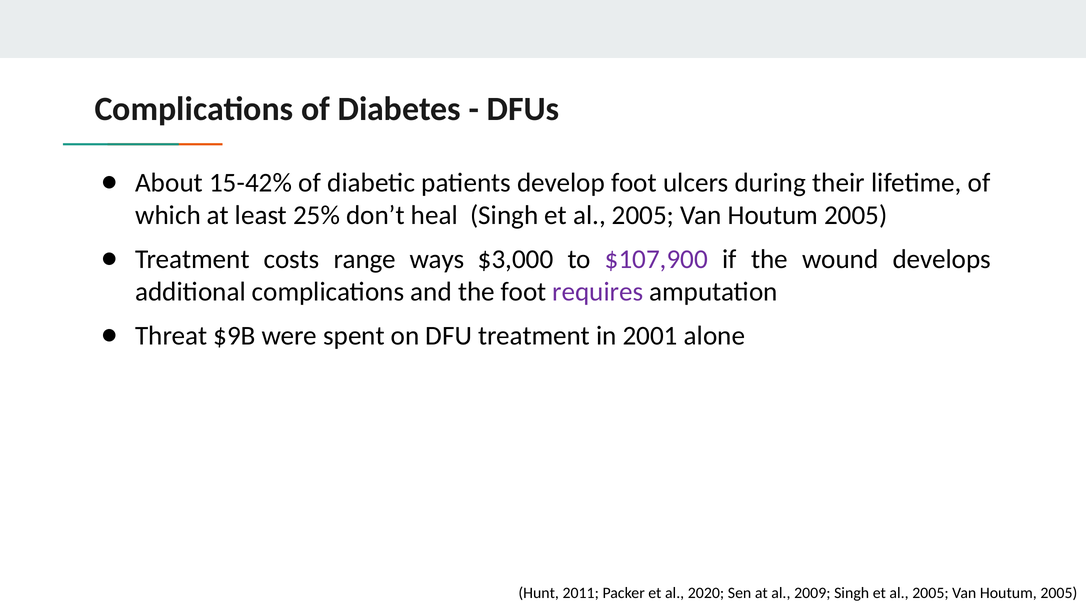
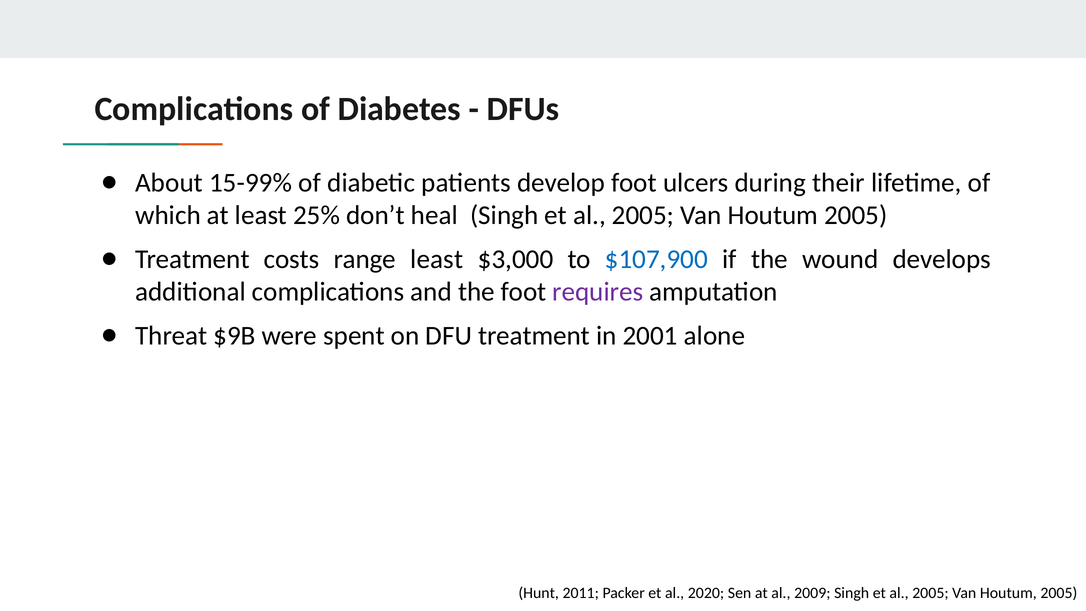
15-42%: 15-42% -> 15-99% (251, 183)
range ways: ways -> least (437, 259)
$107,900 colour: purple -> blue (656, 259)
